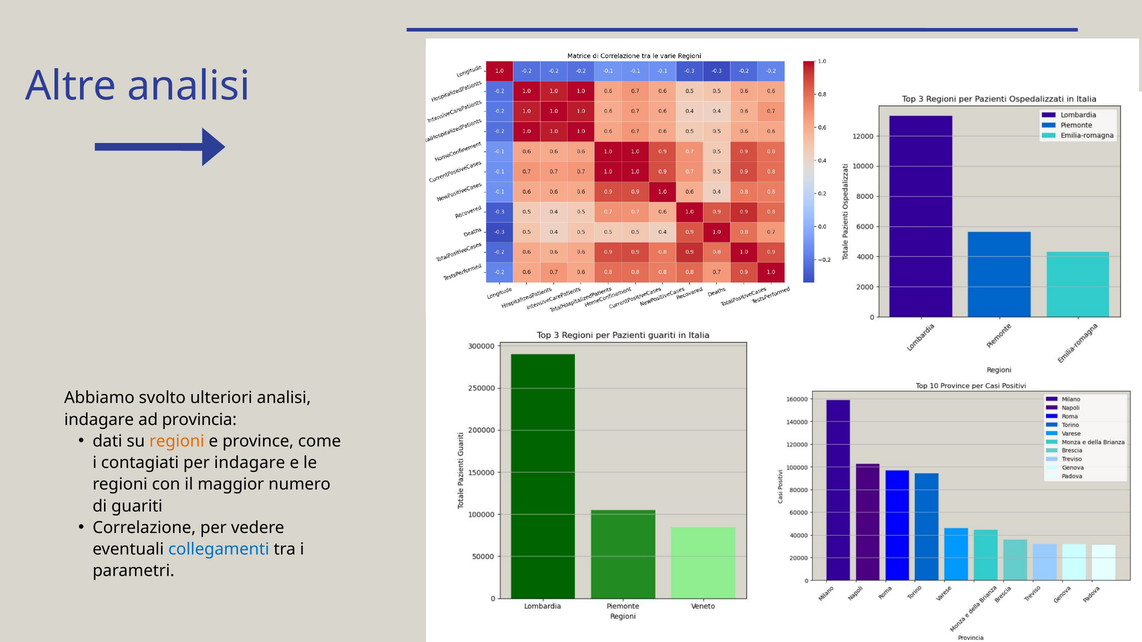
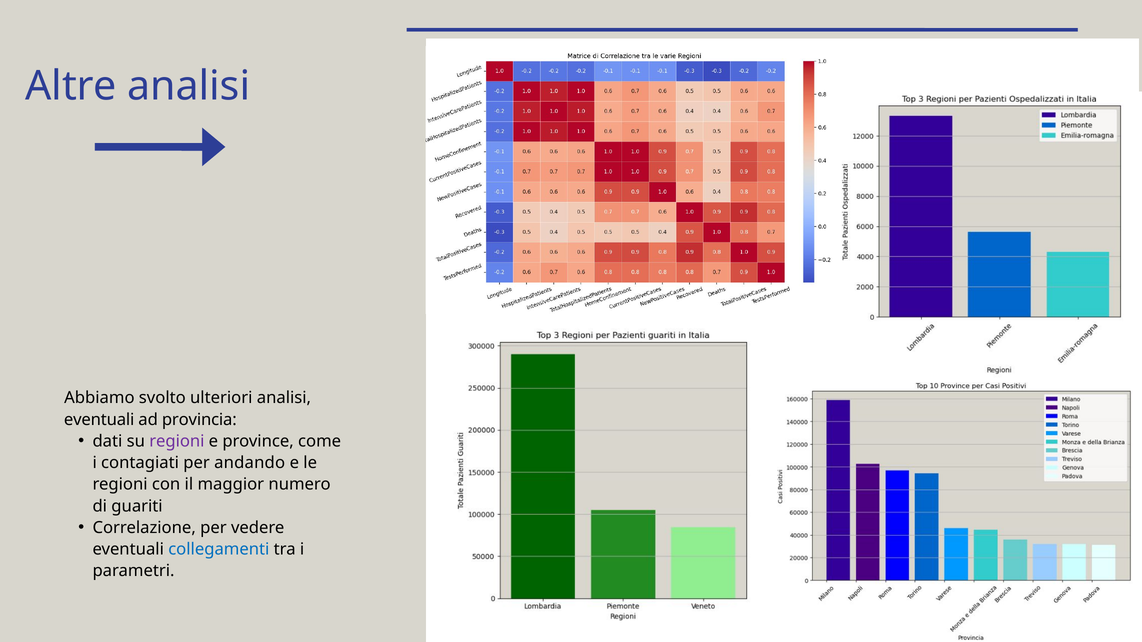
indagare: indagare -> eventuali (99, 420)
regioni colour: orange -> purple (177, 441)
per indagare: indagare -> andando (250, 463)
